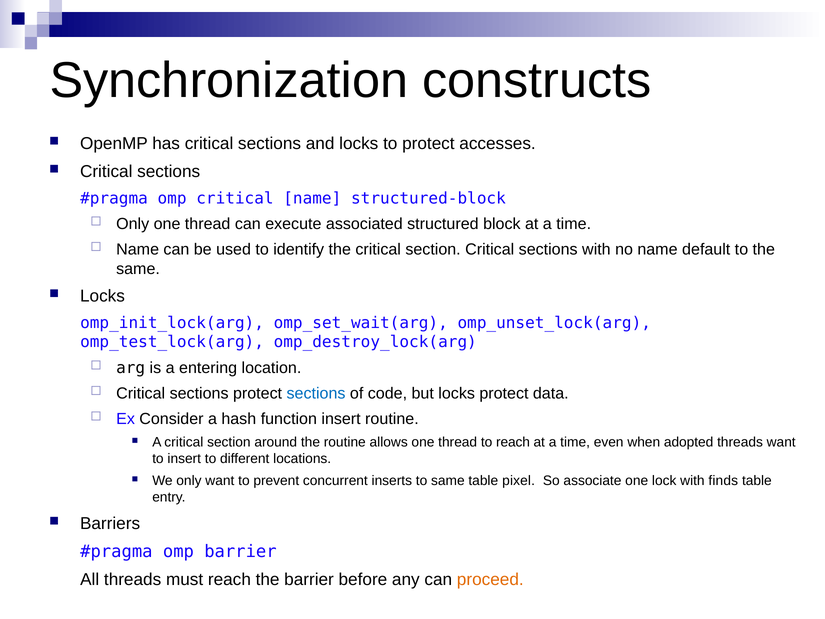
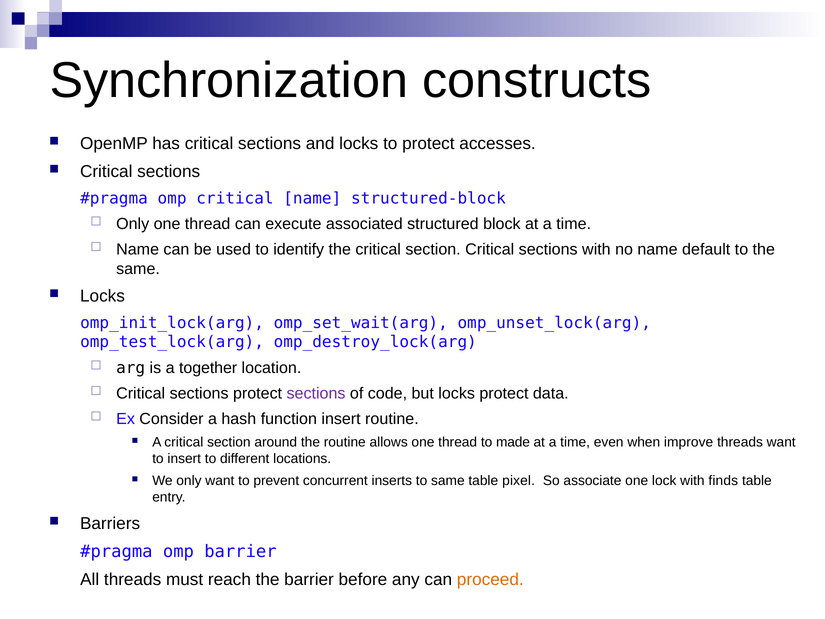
entering: entering -> together (208, 368)
sections colour: blue -> purple (316, 393)
to reach: reach -> made (513, 442)
adopted: adopted -> improve (689, 442)
